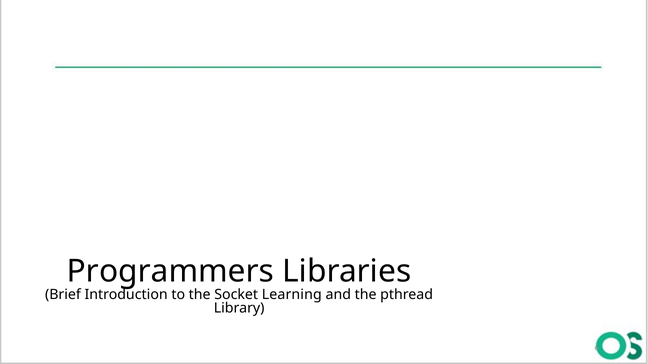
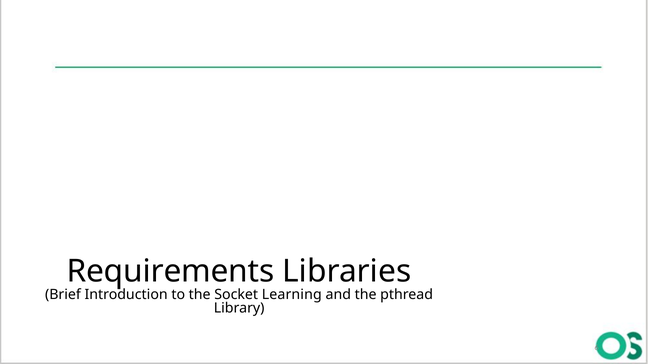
Programmers: Programmers -> Requirements (171, 272)
